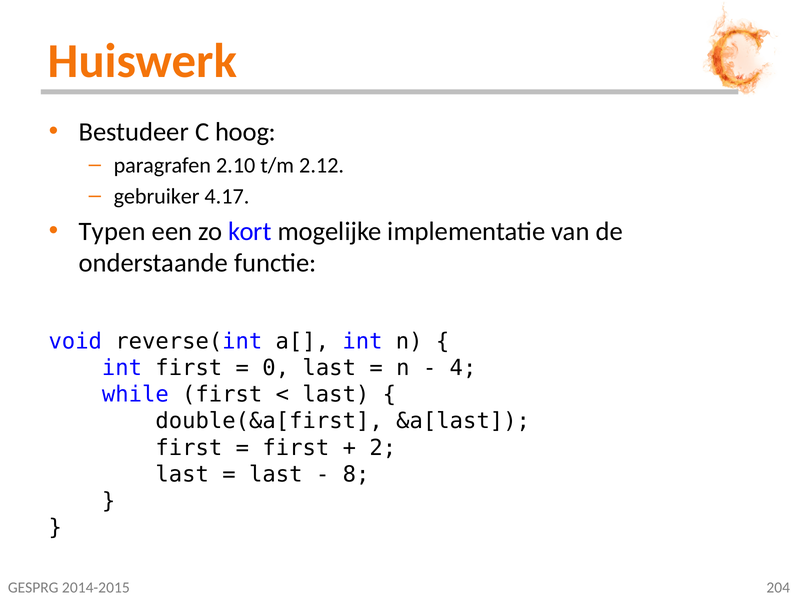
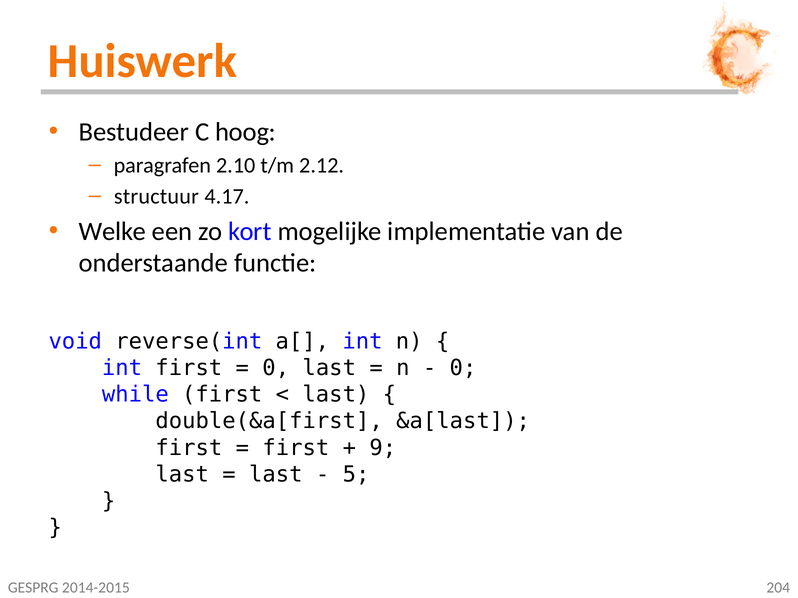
gebruiker: gebruiker -> structuur (156, 197)
Typen: Typen -> Welke (112, 231)
4: 4 -> 0 (463, 368)
2: 2 -> 9 (383, 448)
8: 8 -> 5 (356, 475)
